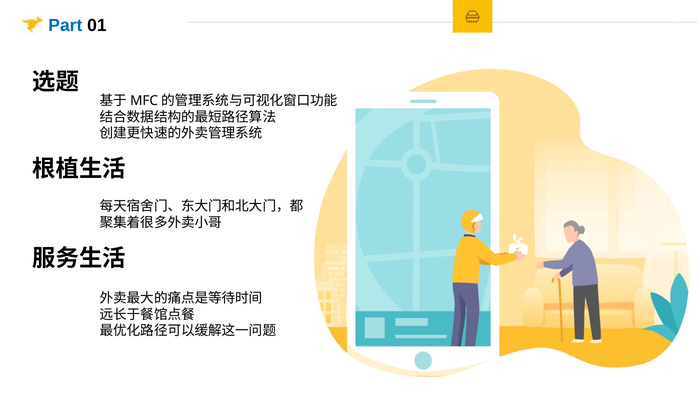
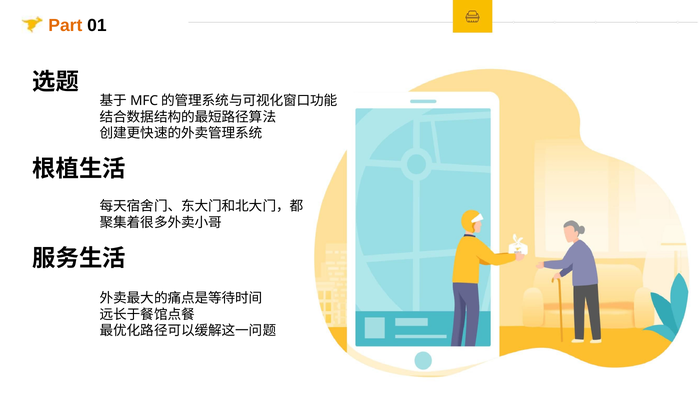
Part colour: blue -> orange (65, 26)
